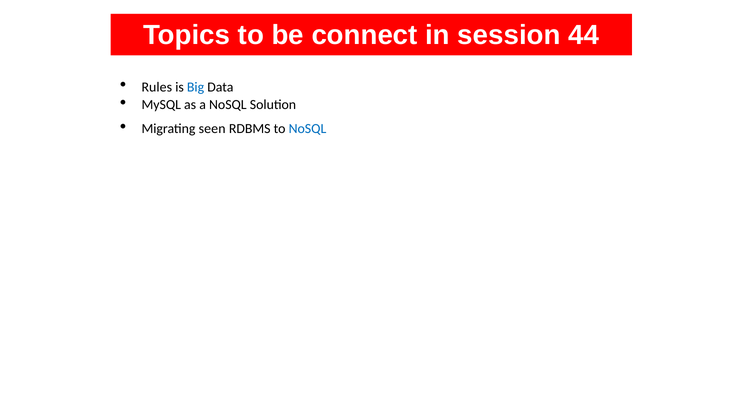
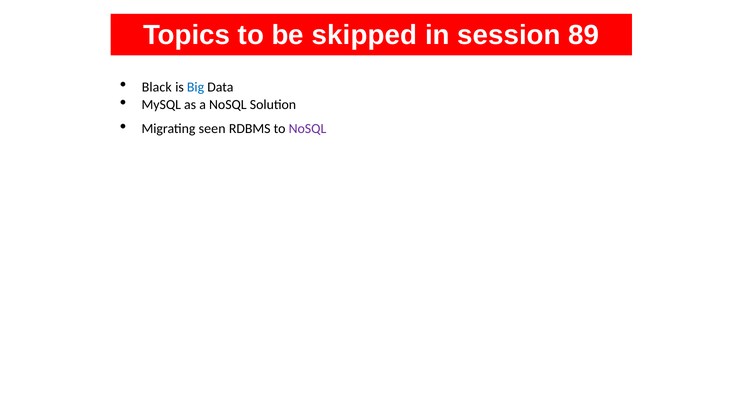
connect: connect -> skipped (364, 35)
44: 44 -> 89 (584, 35)
Rules: Rules -> Black (157, 87)
NoSQL colour: blue -> purple (307, 129)
